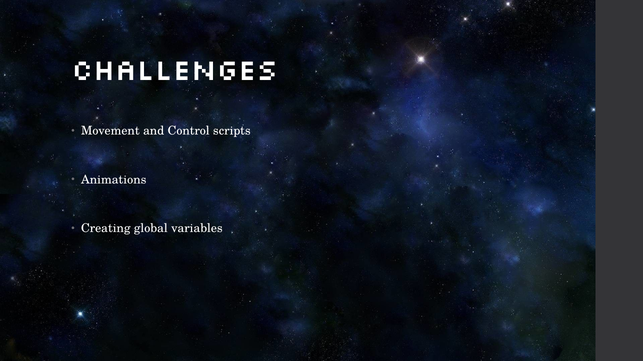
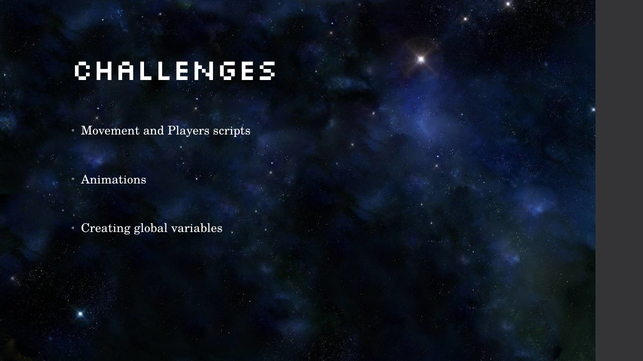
Control: Control -> Players (189, 131)
